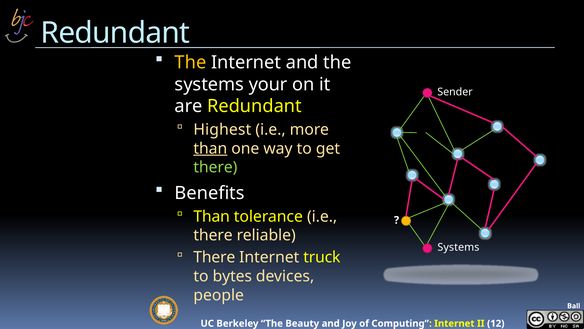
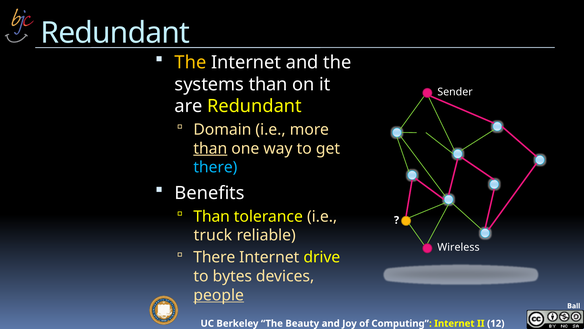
systems your: your -> than (268, 84)
Highest: Highest -> Domain (222, 129)
there colour: light green -> light blue (215, 167)
there: there -> truck (213, 235)
Systems: Systems -> Wireless (458, 247)
truck: truck -> drive (322, 257)
people underline: none -> present (219, 295)
